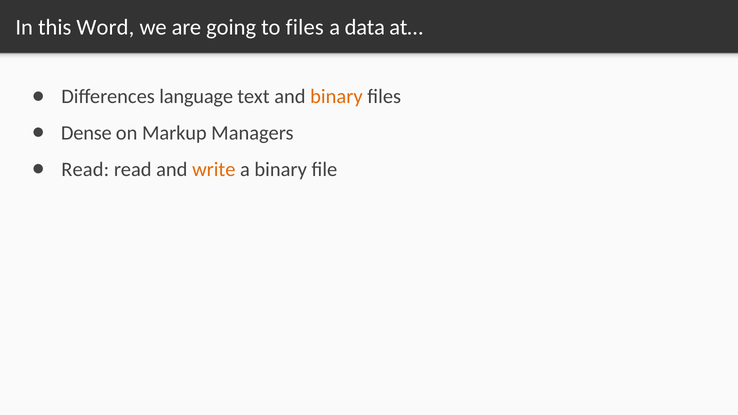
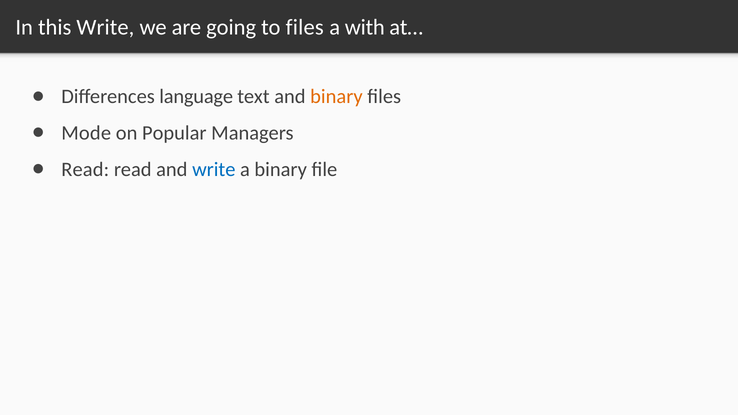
this Word: Word -> Write (105, 27)
data: data -> with (365, 27)
Dense: Dense -> Mode (86, 133)
Markup: Markup -> Popular (174, 133)
write colour: orange -> blue (214, 169)
